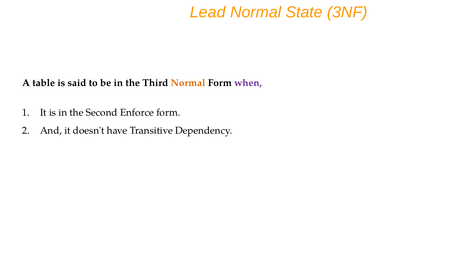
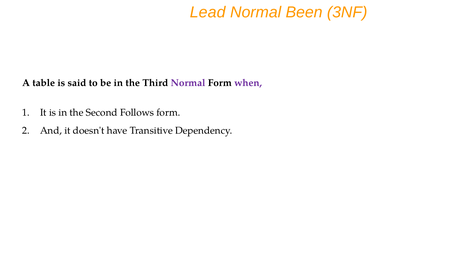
State: State -> Been (304, 12)
Normal colour: orange -> purple (188, 83)
Enforce: Enforce -> Follows (137, 113)
